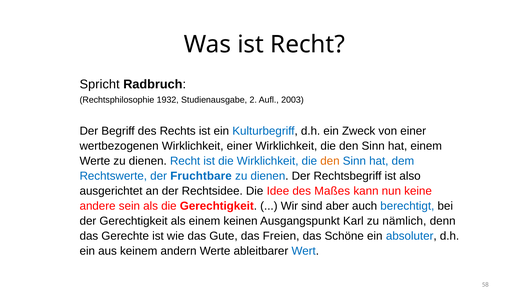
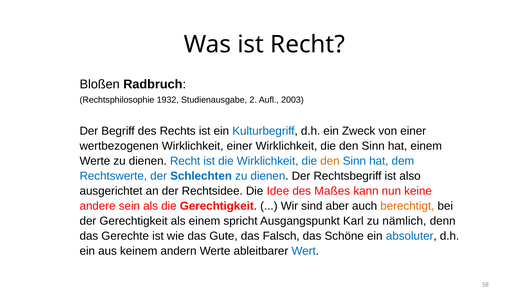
Spricht: Spricht -> Bloßen (100, 84)
Fruchtbare: Fruchtbare -> Schlechten (201, 176)
berechtigt colour: blue -> orange (407, 206)
keinen: keinen -> spricht (241, 221)
Freien: Freien -> Falsch (281, 236)
